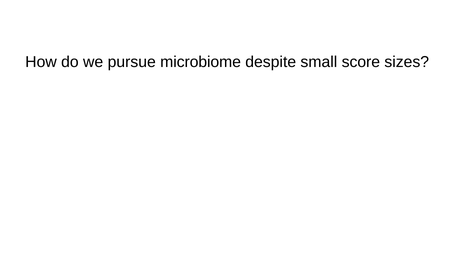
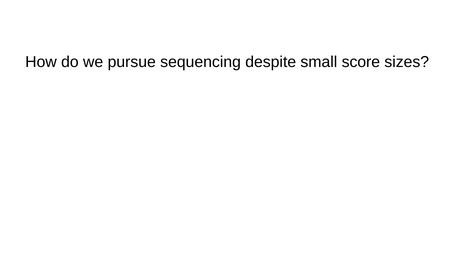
microbiome: microbiome -> sequencing (201, 62)
